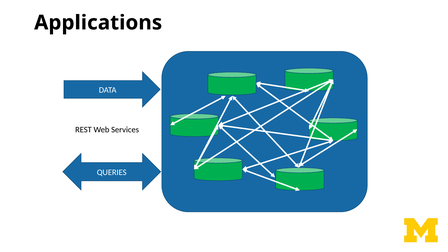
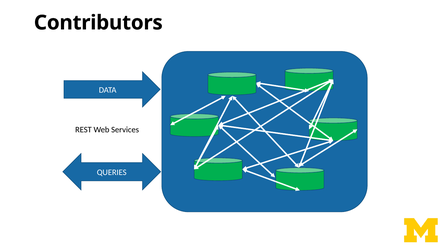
Applications: Applications -> Contributors (98, 23)
